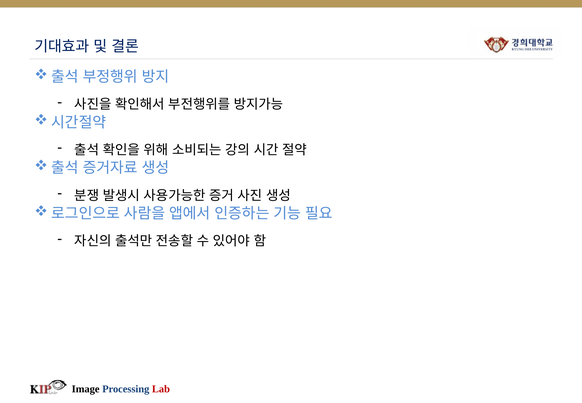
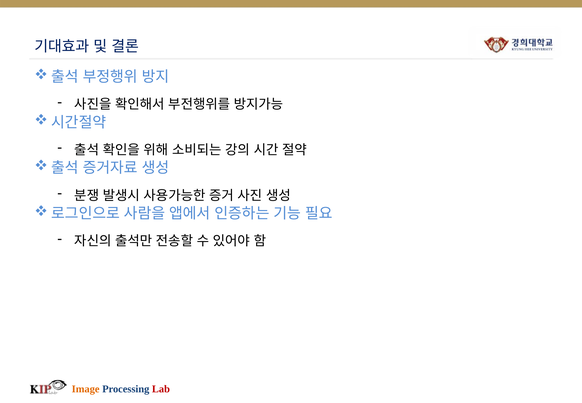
Image colour: black -> orange (86, 389)
